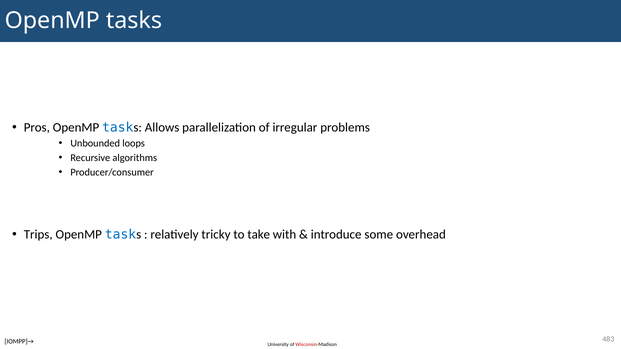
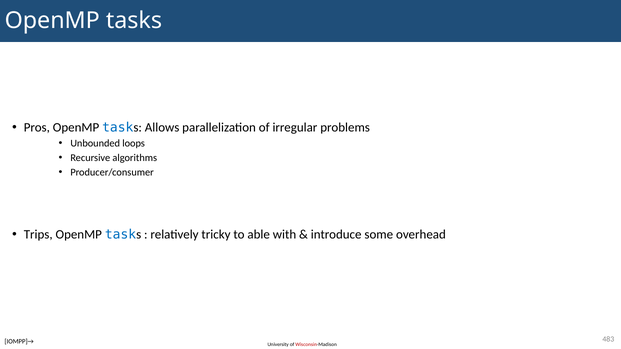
take: take -> able (259, 235)
